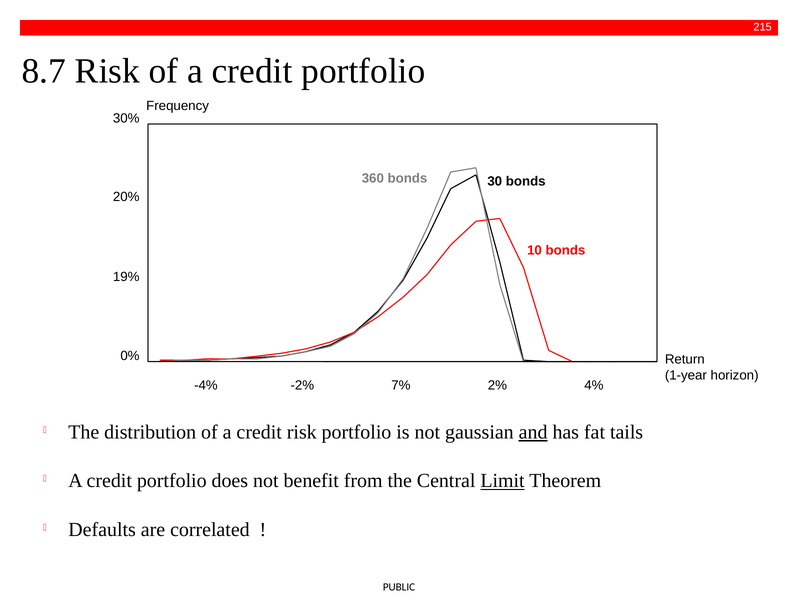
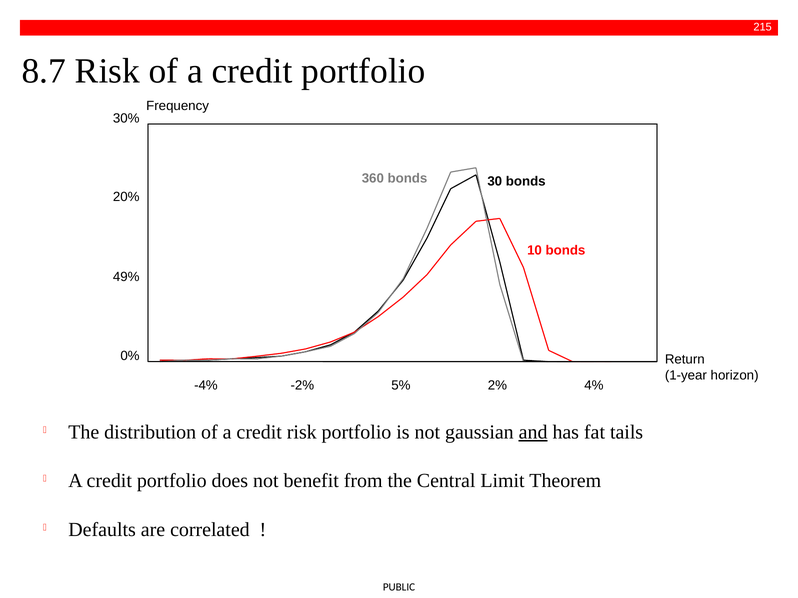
19%: 19% -> 49% (126, 277)
7%: 7% -> 5% (401, 385)
Limit underline: present -> none (503, 481)
